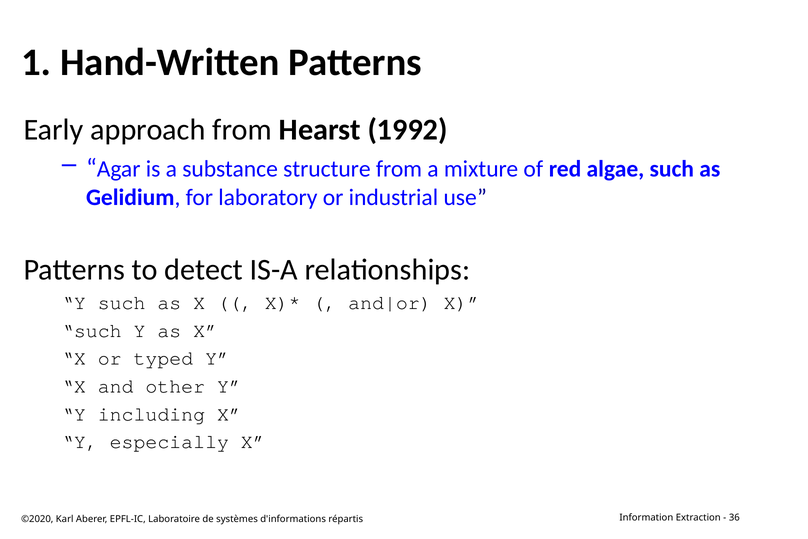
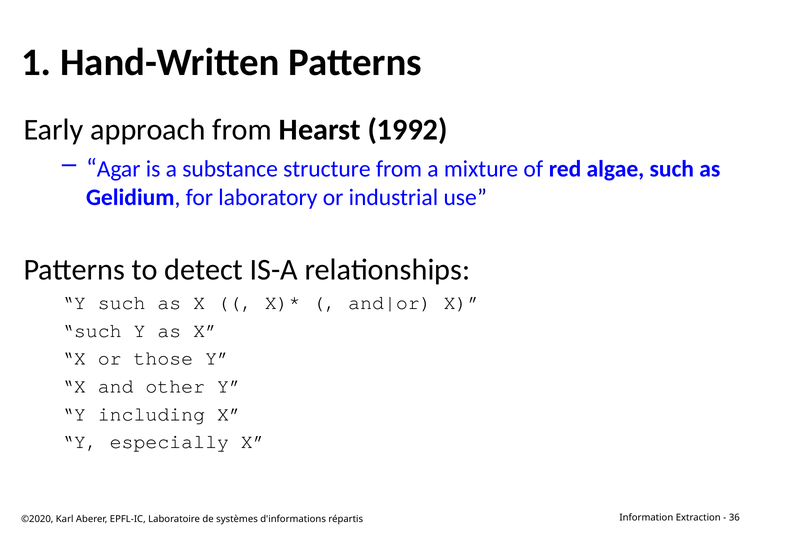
typed: typed -> those (163, 358)
